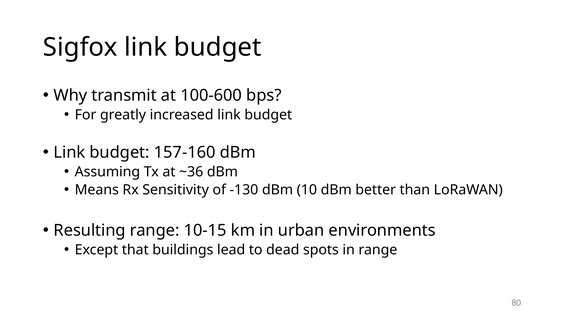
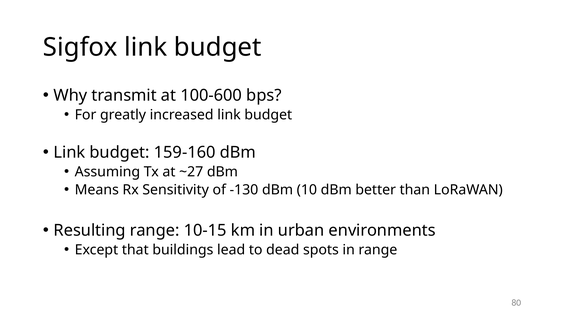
157-160: 157-160 -> 159-160 (185, 152)
~36: ~36 -> ~27 (191, 172)
